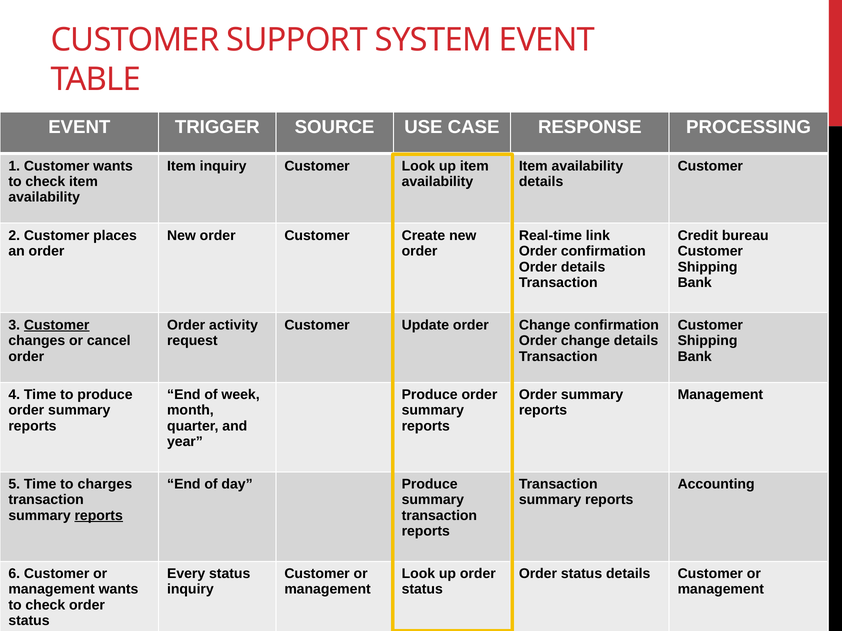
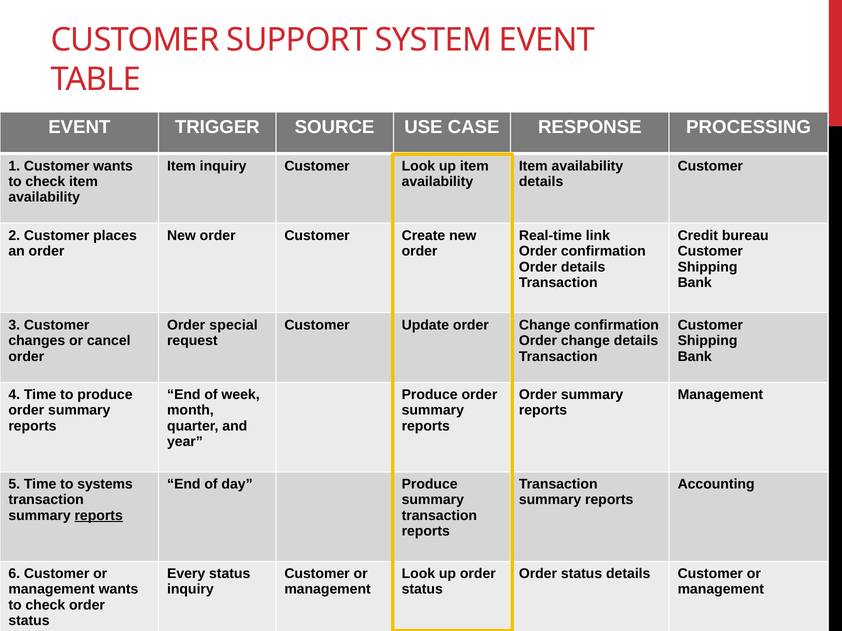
Customer underline: present -> none (57, 325)
activity: activity -> special (234, 325)
charges: charges -> systems (105, 484)
